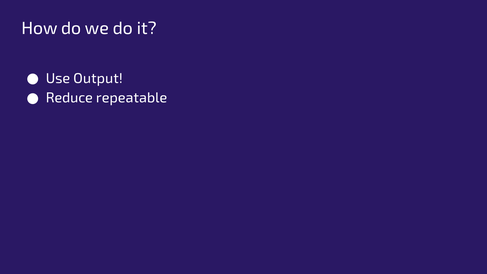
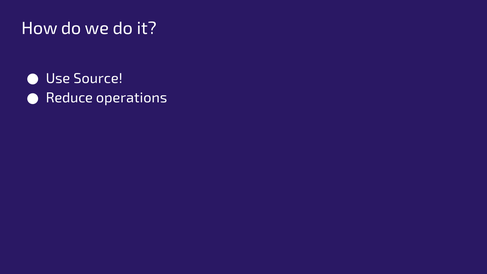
Output: Output -> Source (98, 78)
repeatable: repeatable -> operations (132, 98)
